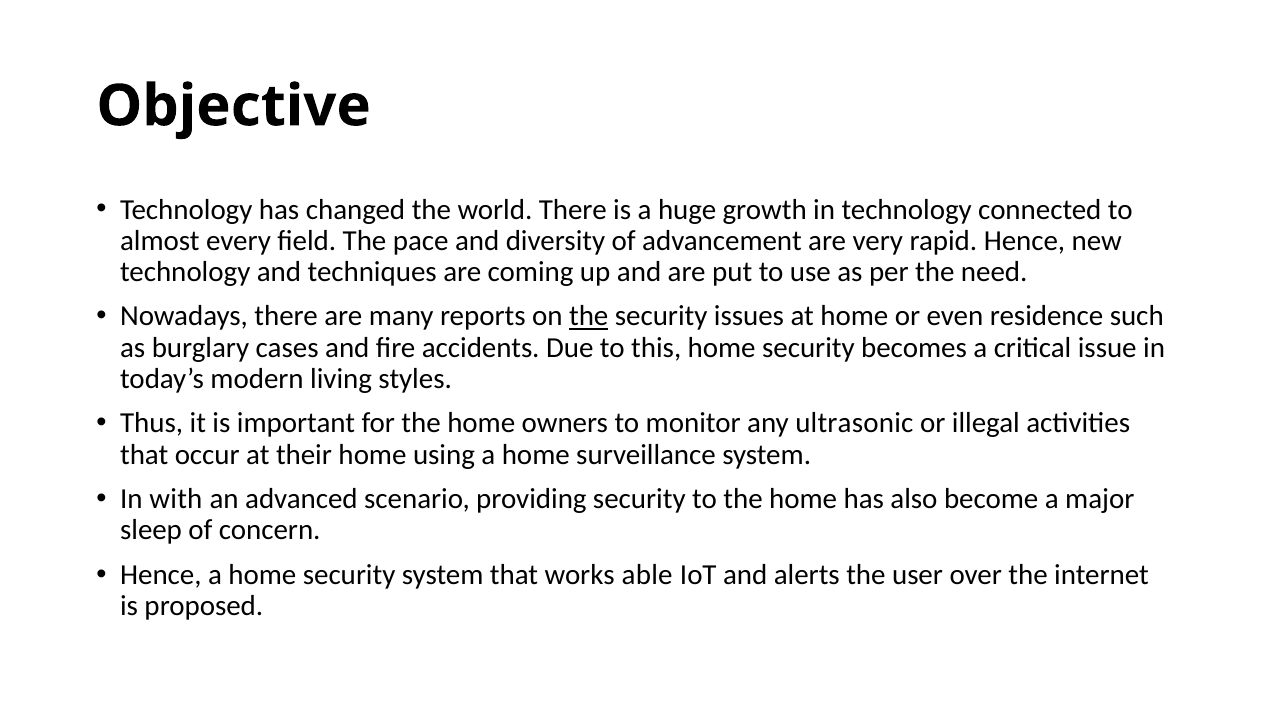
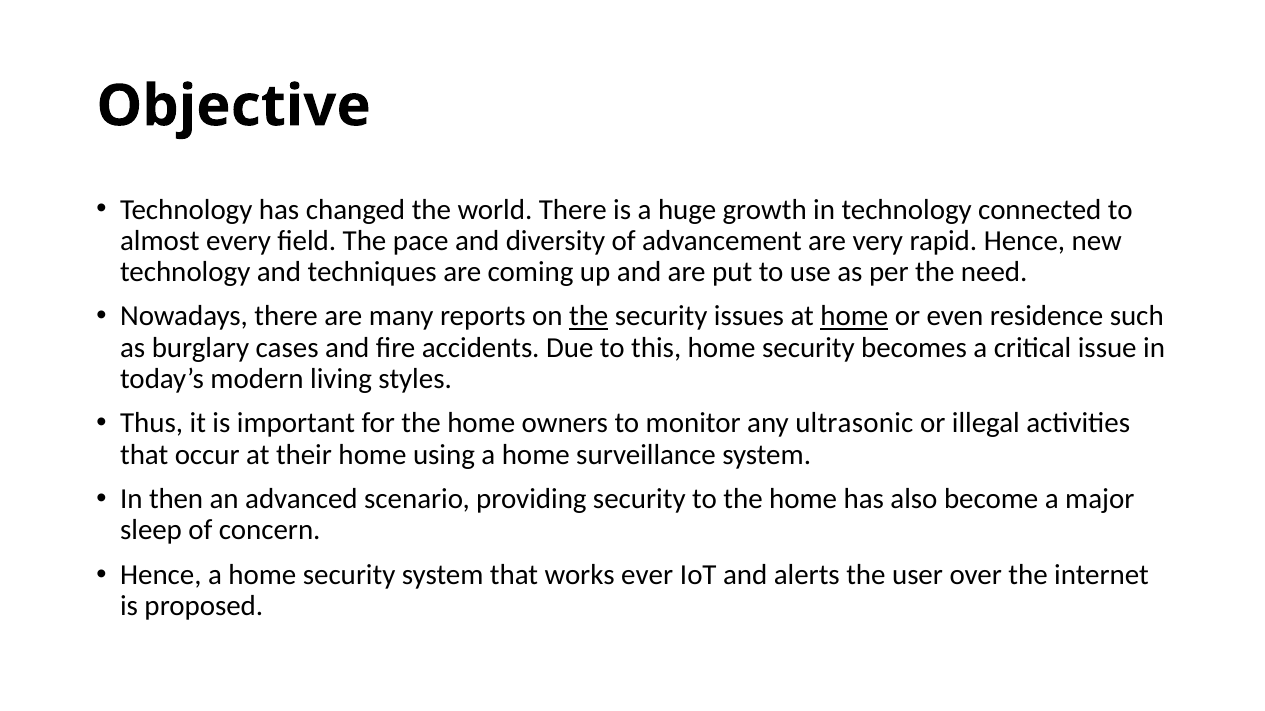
home underline: none -> present (854, 317)
with: with -> then (176, 499)
able: able -> ever (647, 575)
